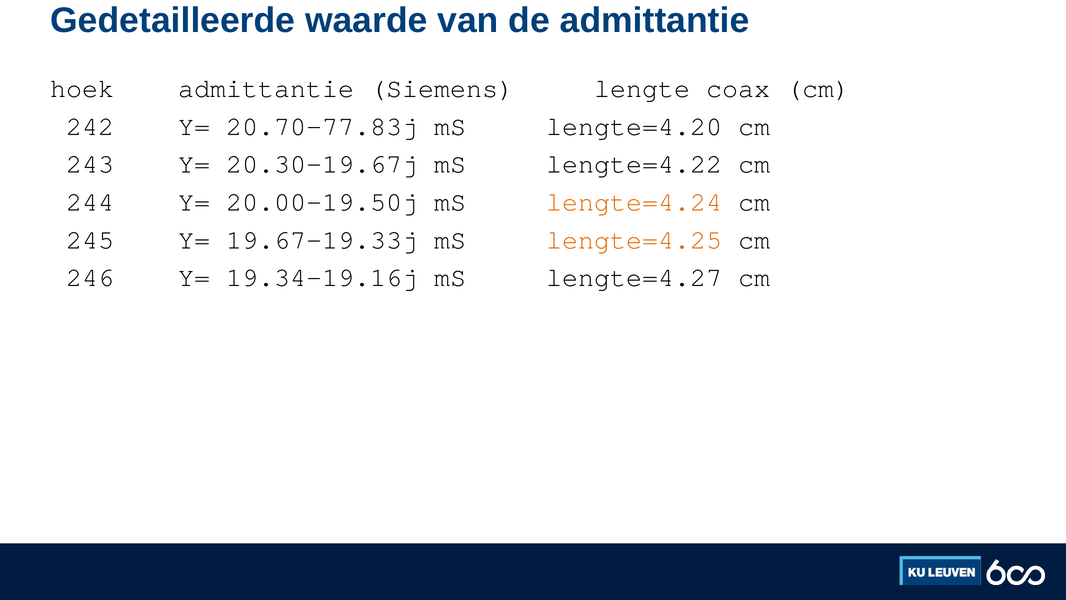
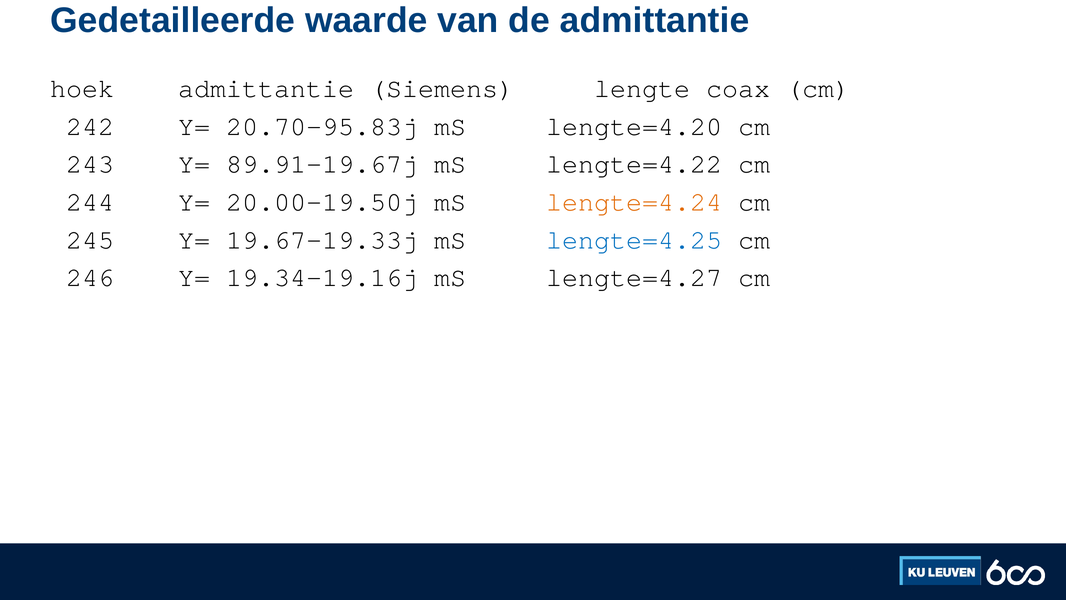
20.70-77.83j: 20.70-77.83j -> 20.70-95.83j (322, 126)
20.30-19.67j: 20.30-19.67j -> 89.91-19.67j (322, 164)
lengte=4.25 colour: orange -> blue (634, 240)
